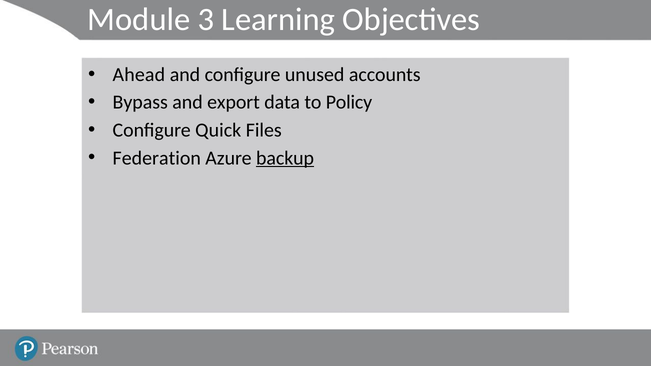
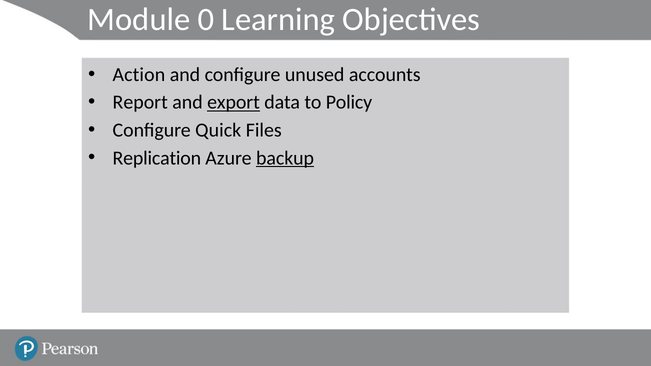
3: 3 -> 0 (206, 19)
Ahead: Ahead -> Action (139, 75)
Bypass: Bypass -> Report (140, 102)
export underline: none -> present (233, 102)
Federation: Federation -> Replication (157, 158)
